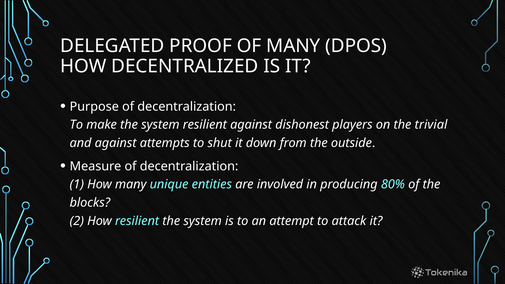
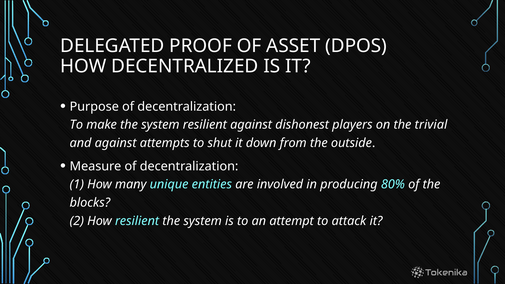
OF MANY: MANY -> ASSET (293, 46)
